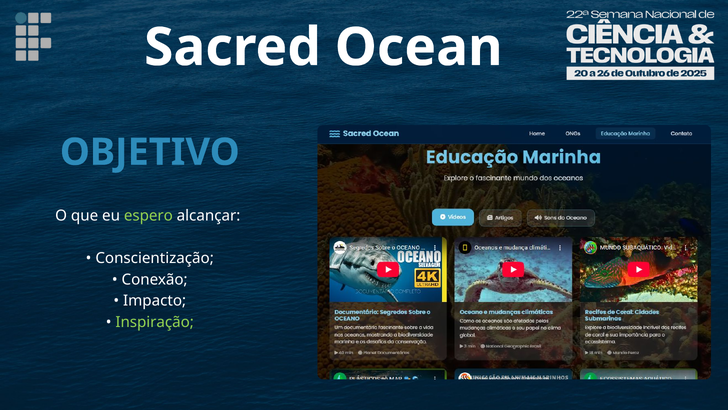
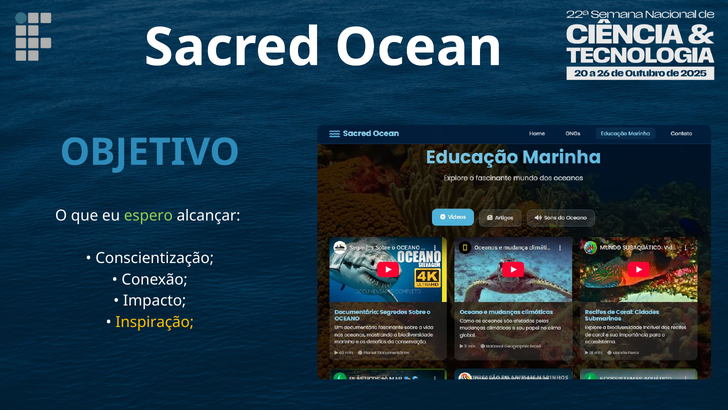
Inspiração colour: light green -> yellow (155, 322)
